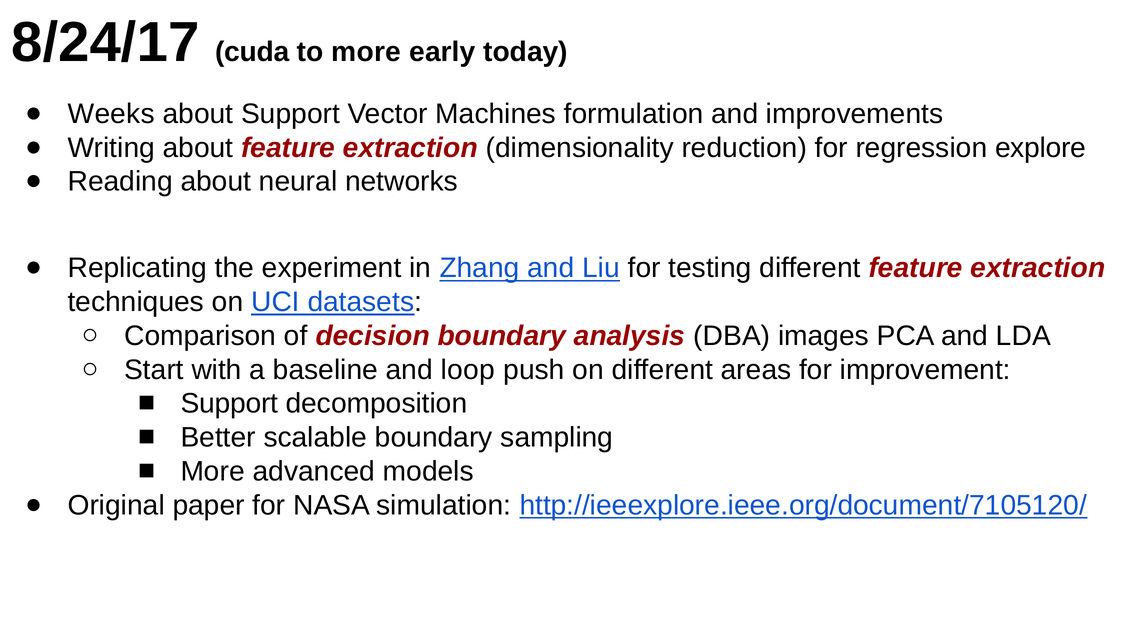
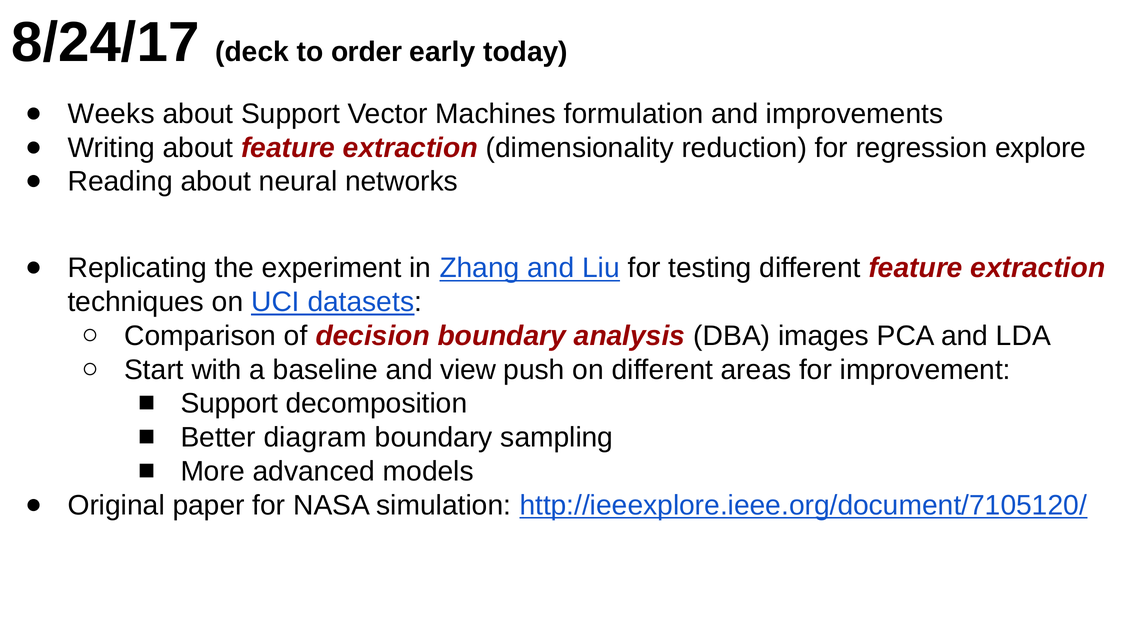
cuda: cuda -> deck (252, 52)
to more: more -> order (367, 52)
loop: loop -> view (468, 370)
scalable: scalable -> diagram (315, 438)
